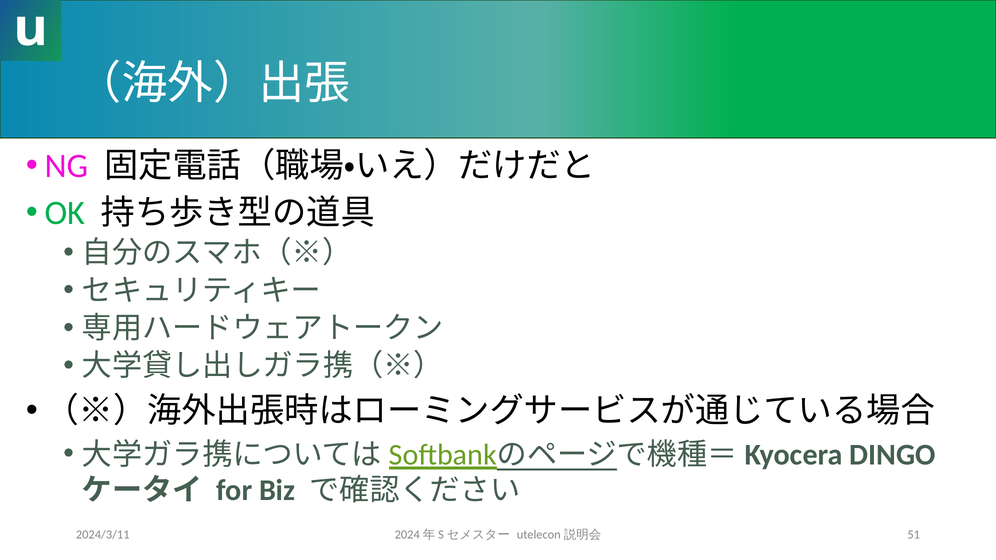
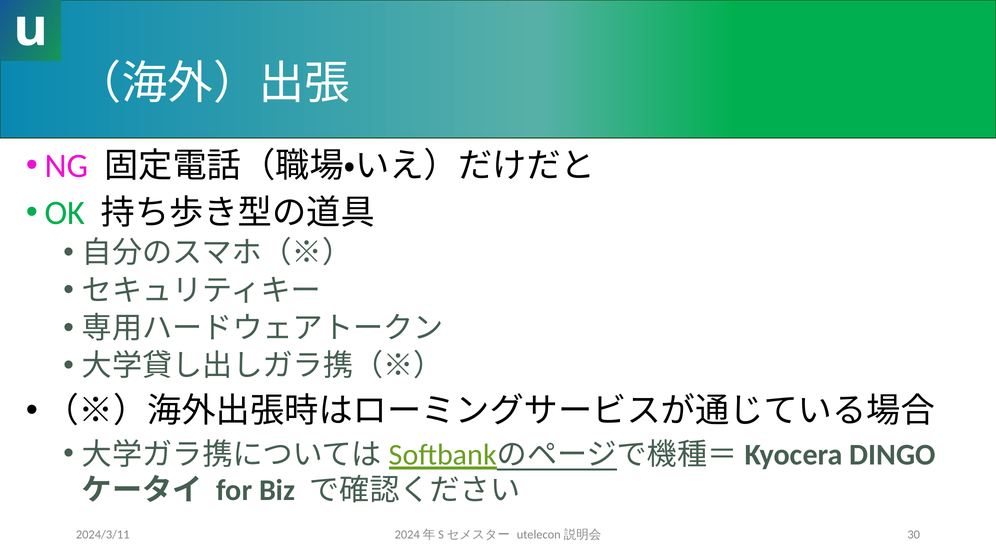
51: 51 -> 30 (914, 535)
